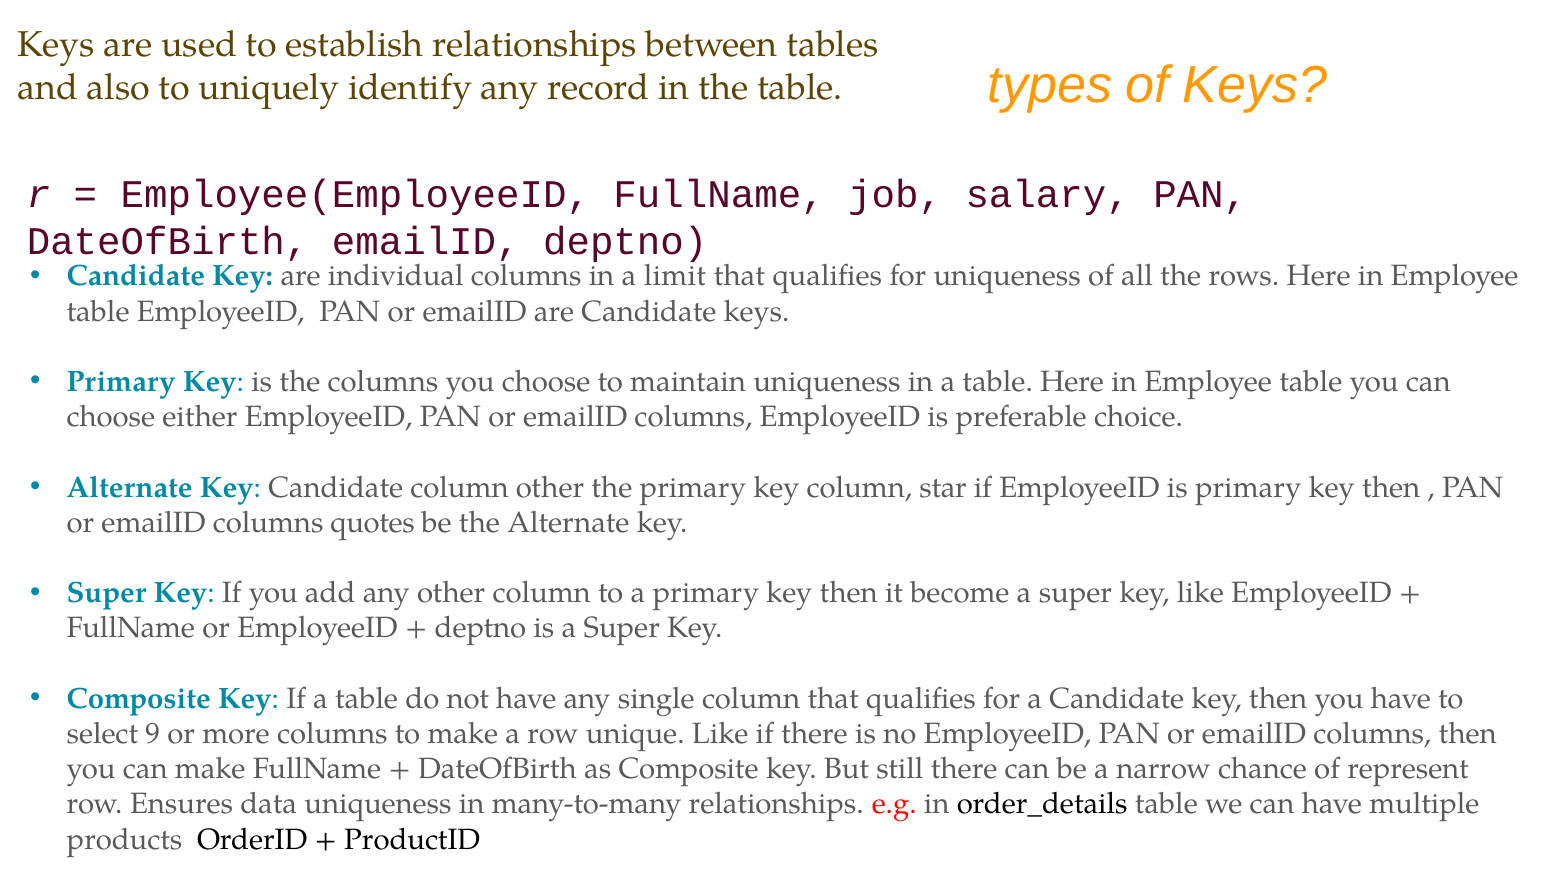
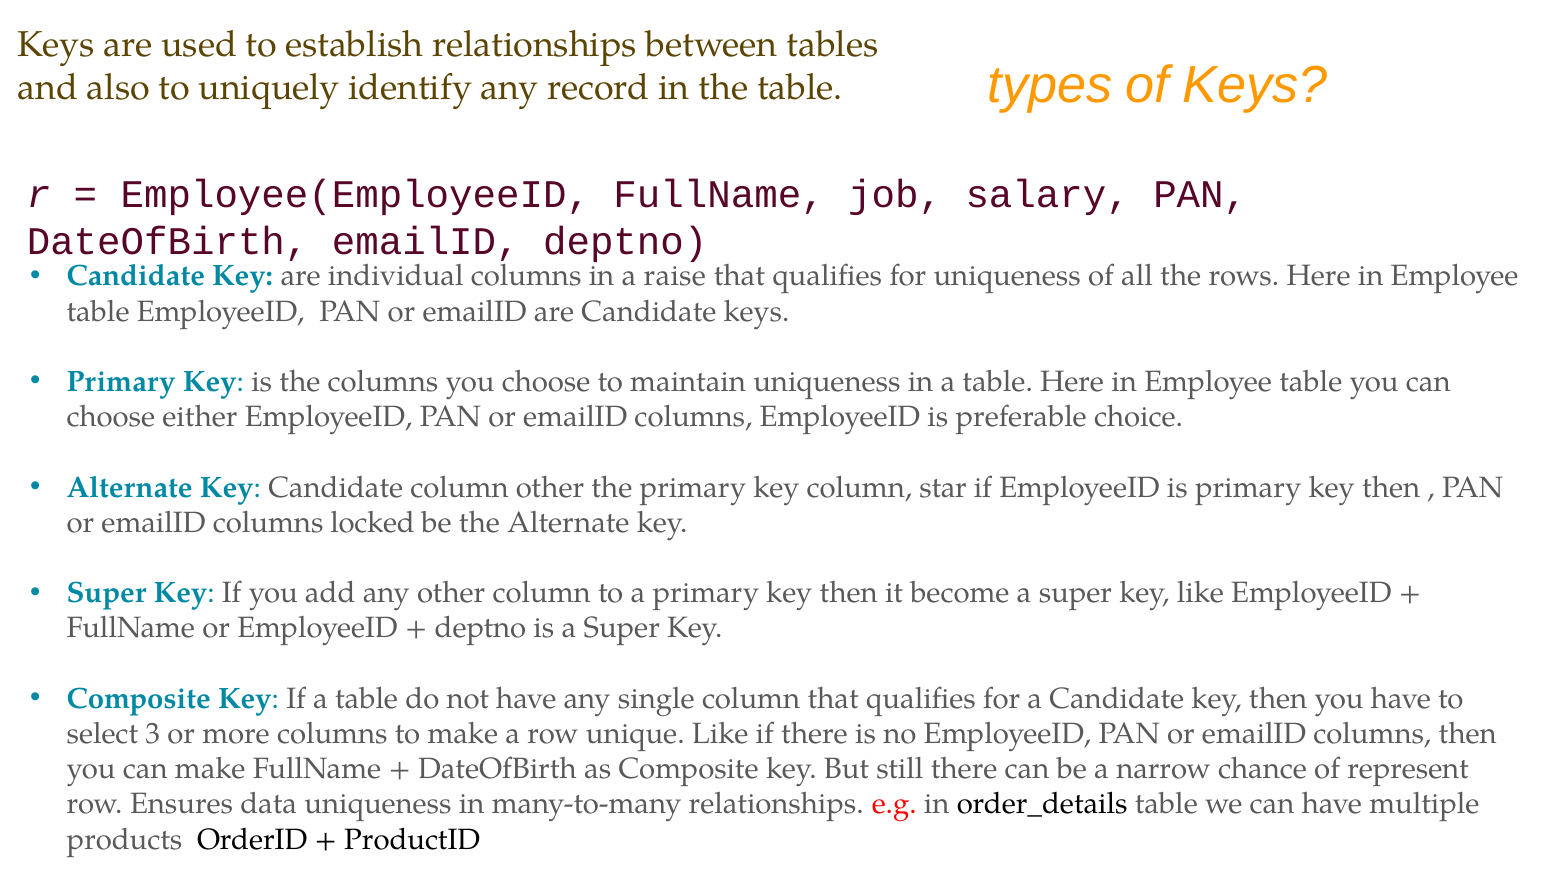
limit: limit -> raise (675, 276)
quotes: quotes -> locked (373, 522)
9: 9 -> 3 (153, 734)
